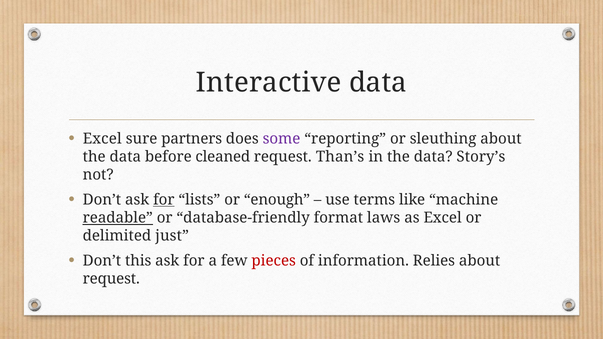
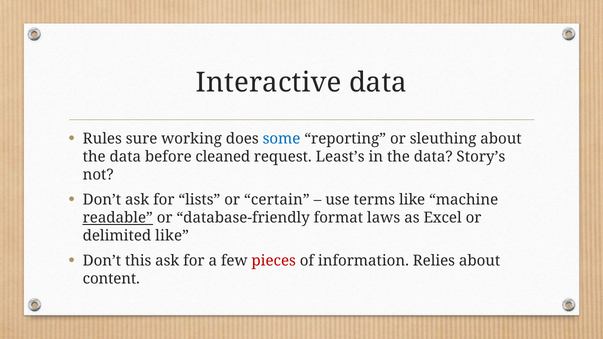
Excel: Excel -> Rules (102, 139)
partners: partners -> working (192, 139)
some colour: purple -> blue (282, 139)
Than’s: Than’s -> Least’s (340, 157)
for underline: present -> none (164, 200)
enough: enough -> certain (277, 200)
delimited just: just -> like (172, 236)
request: request -> content (111, 279)
